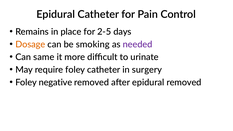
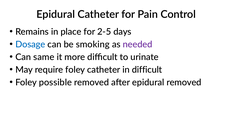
Dosage colour: orange -> blue (30, 44)
in surgery: surgery -> difficult (147, 70)
negative: negative -> possible (55, 82)
